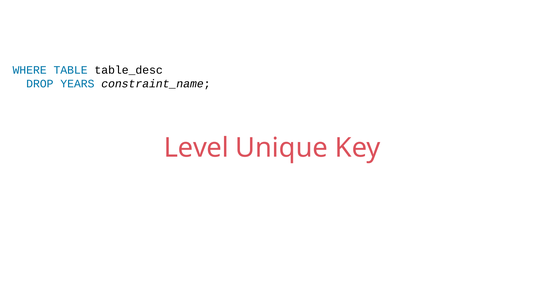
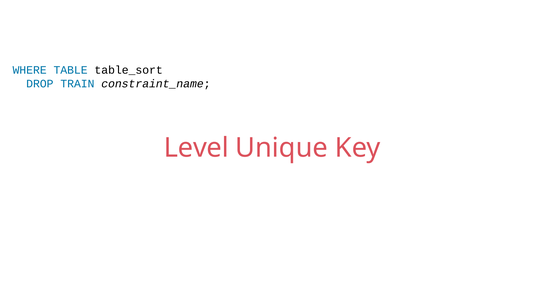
table_desc: table_desc -> table_sort (129, 70)
YEARS: YEARS -> TRAIN (77, 84)
